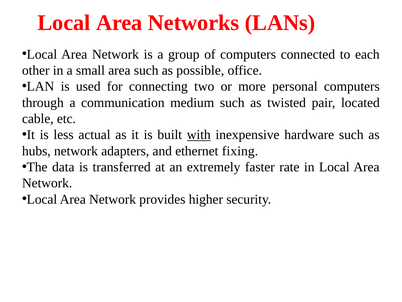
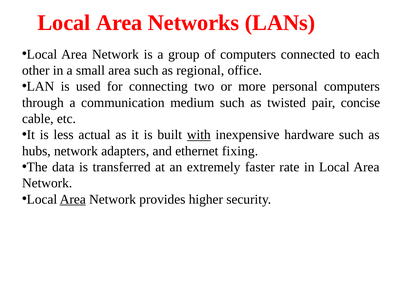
possible: possible -> regional (200, 70)
located: located -> concise (360, 102)
Area underline: none -> present (73, 199)
